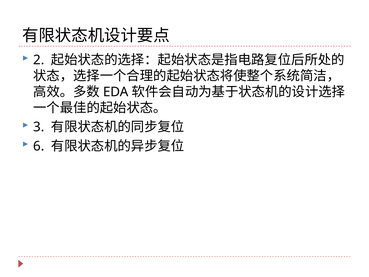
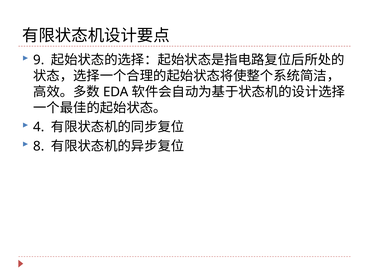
2: 2 -> 9 (39, 60)
3: 3 -> 4 (39, 127)
6: 6 -> 8 (39, 146)
